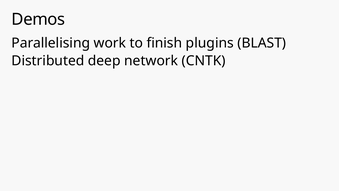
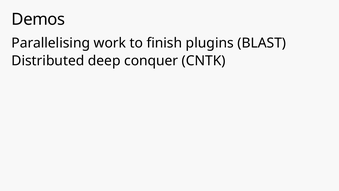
network: network -> conquer (151, 61)
